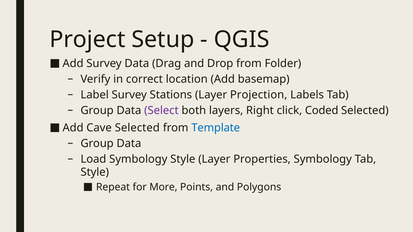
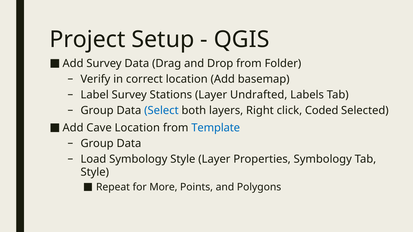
Projection: Projection -> Undrafted (259, 95)
Select colour: purple -> blue (161, 111)
Cave Selected: Selected -> Location (137, 128)
